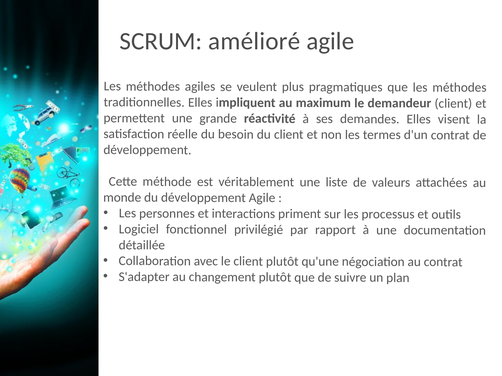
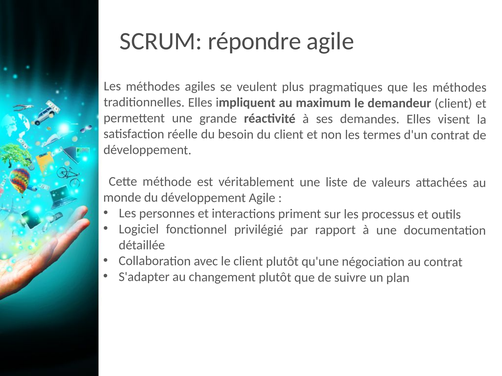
amélioré: amélioré -> répondre (254, 41)
